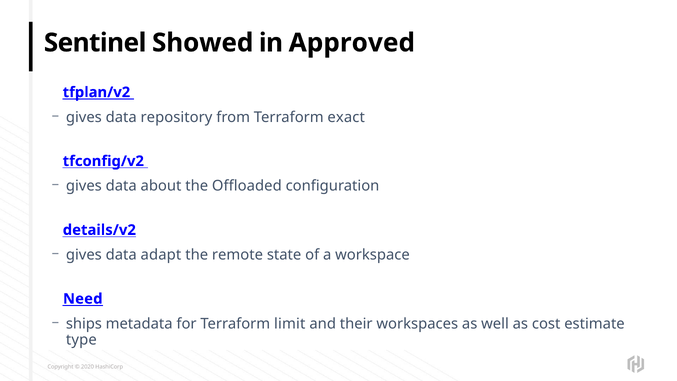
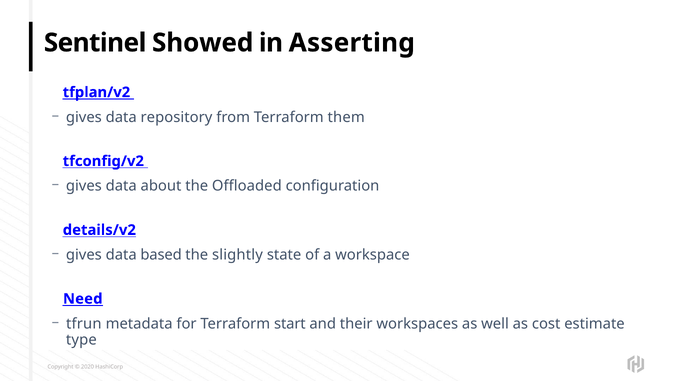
Approved: Approved -> Asserting (352, 43)
exact: exact -> them (346, 117)
adapt: adapt -> based (161, 255)
remote: remote -> slightly (237, 255)
ships: ships -> tfrun (84, 324)
limit: limit -> start (290, 324)
